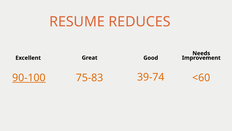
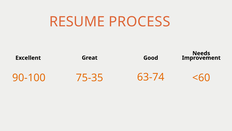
REDUCES: REDUCES -> PROCESS (139, 22)
39-74: 39-74 -> 63-74 (151, 77)
90-100 underline: present -> none (29, 77)
75-83: 75-83 -> 75-35 (90, 77)
